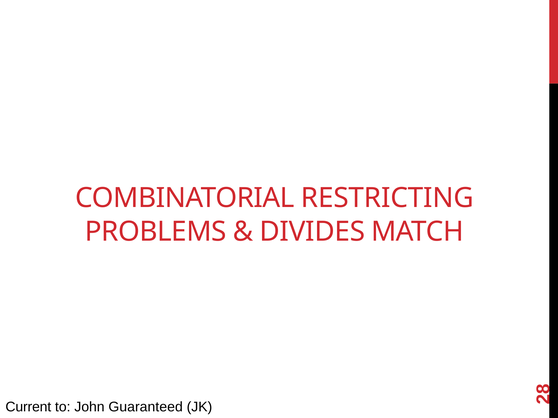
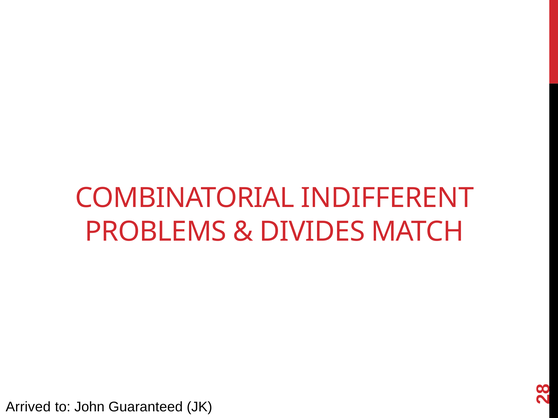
RESTRICTING: RESTRICTING -> INDIFFERENT (387, 198)
Current: Current -> Arrived (28, 407)
